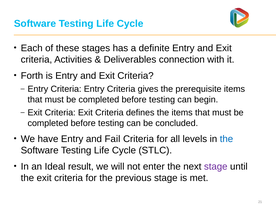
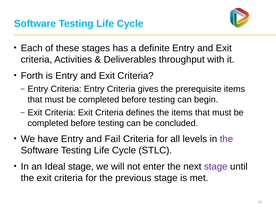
connection: connection -> throughput (182, 60)
the colour: blue -> purple (226, 139)
Ideal result: result -> stage (81, 166)
